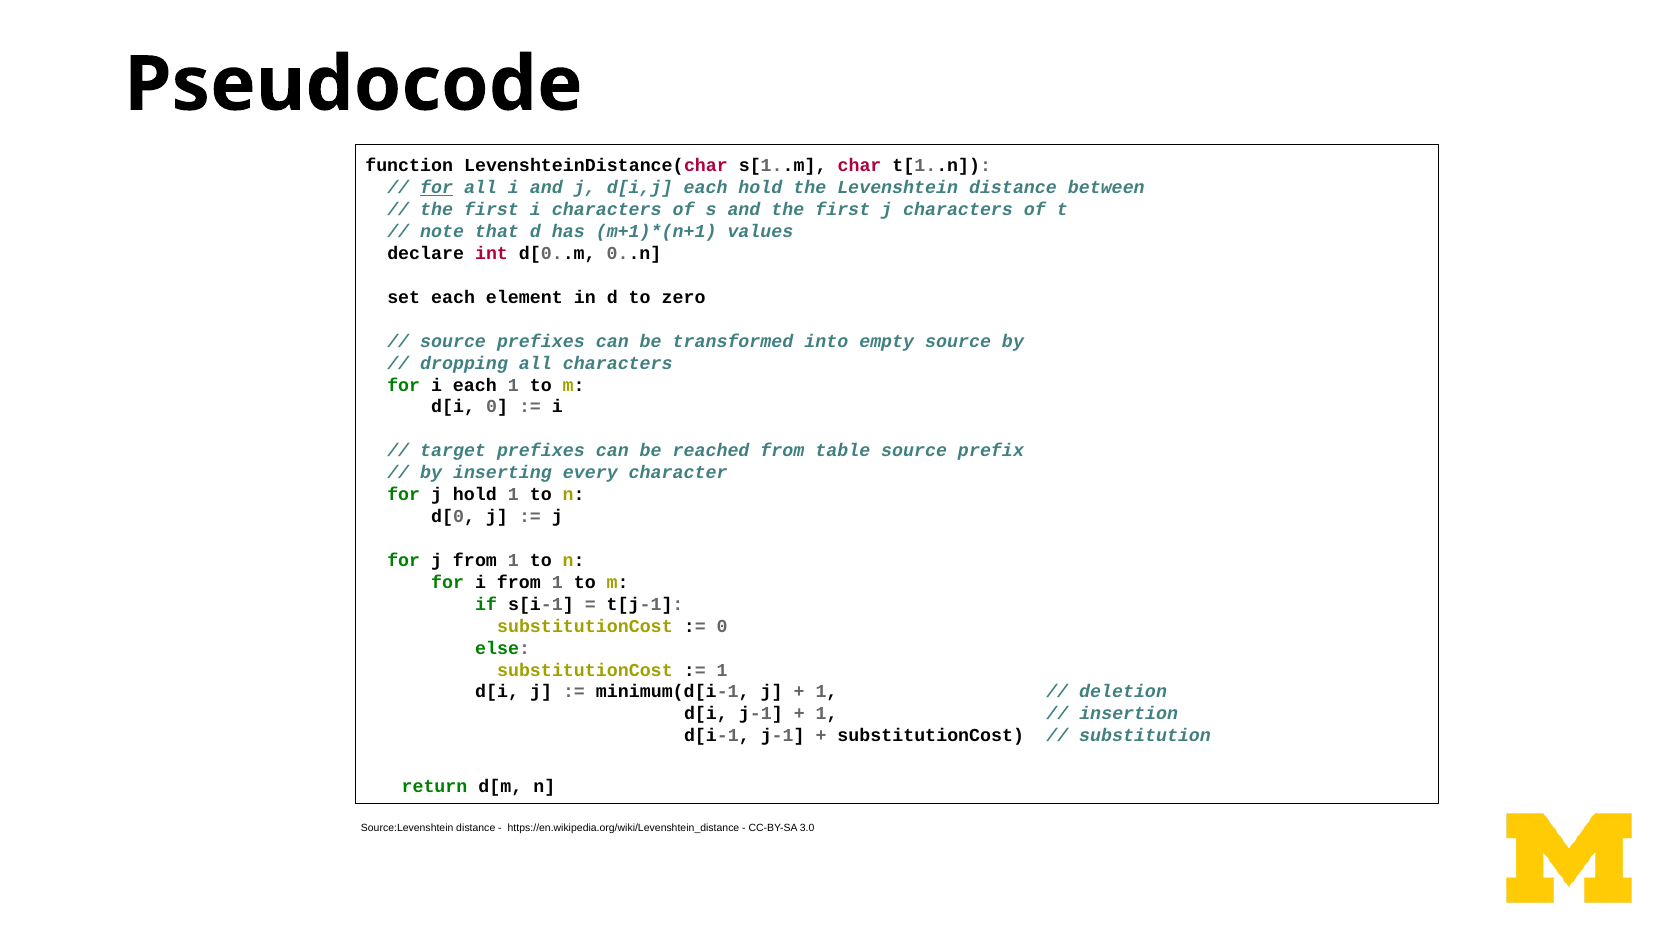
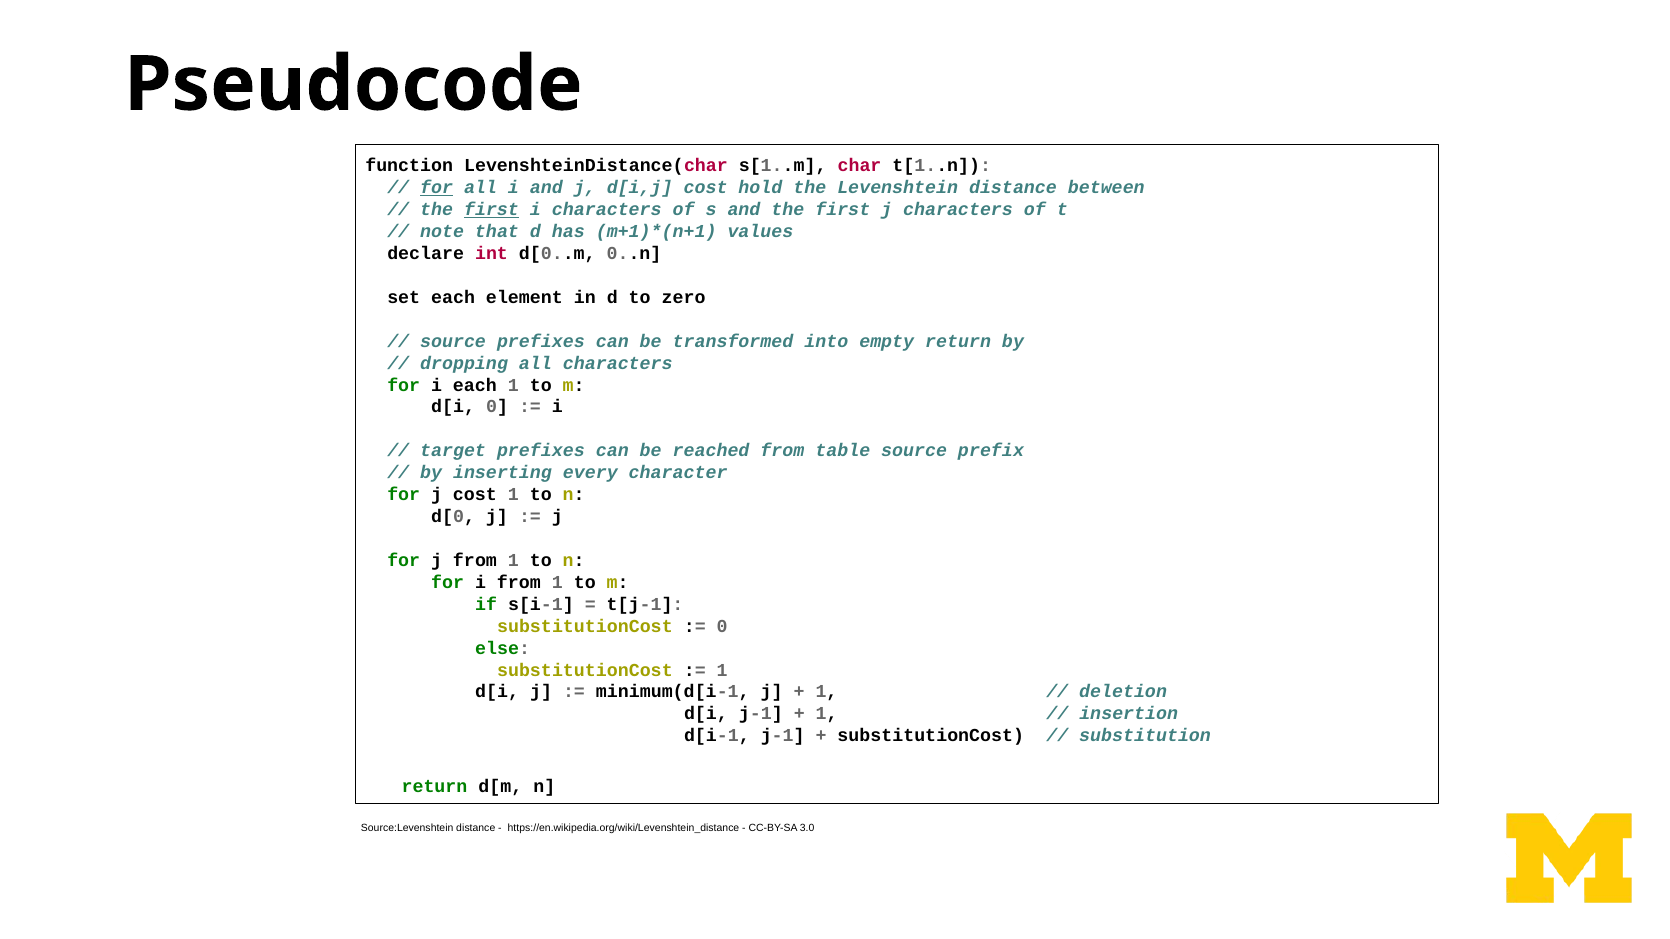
d[i,j each: each -> cost (706, 188)
first underline: none -> present (491, 210)
empty source: source -> return (958, 341)
j hold: hold -> cost (475, 495)
